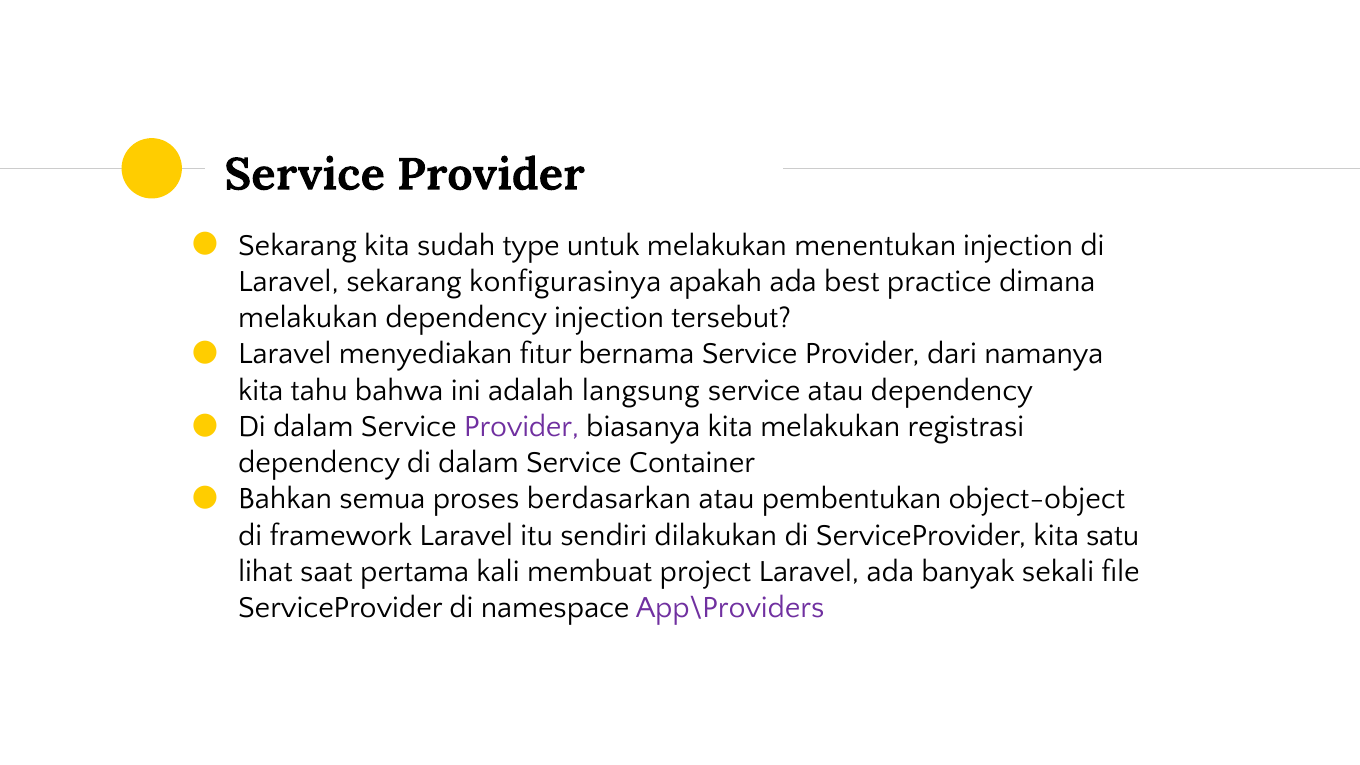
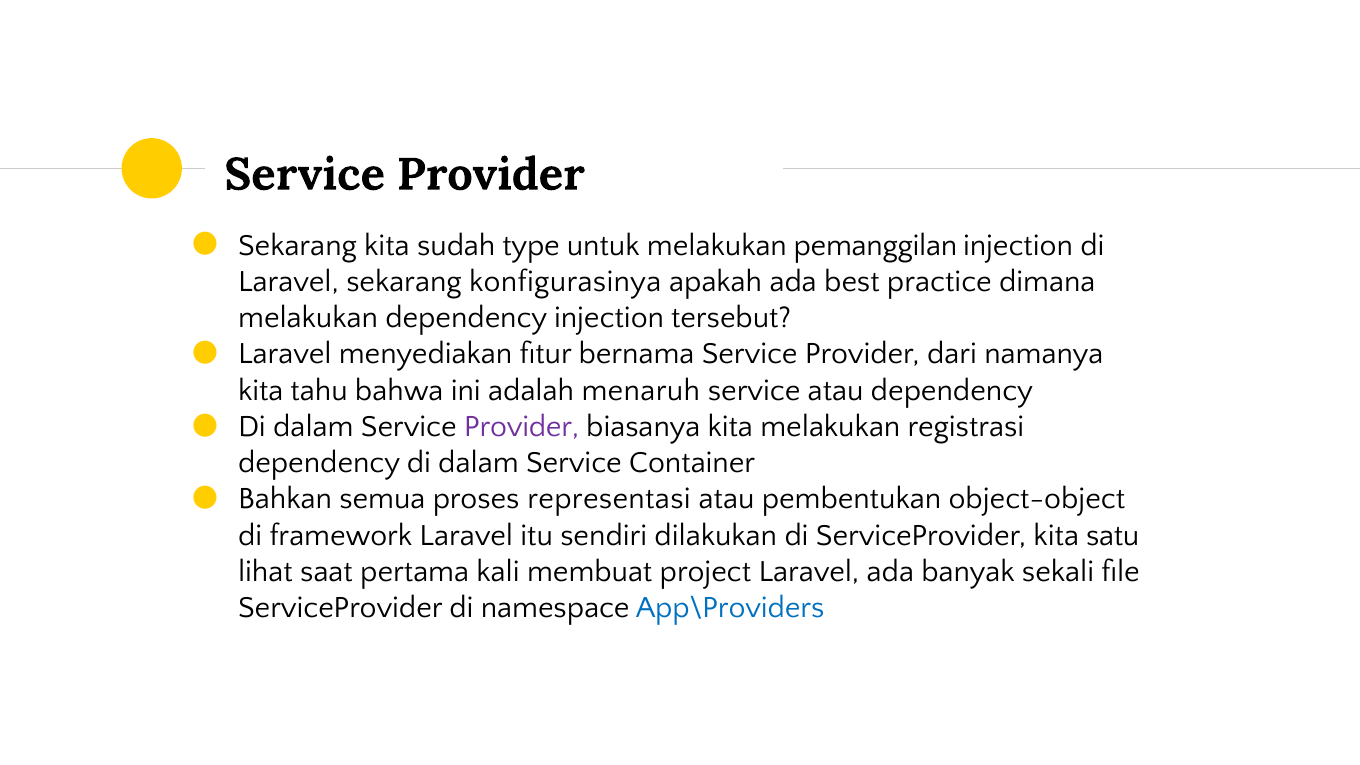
menentukan: menentukan -> pemanggilan (875, 245)
langsung: langsung -> menaruh (641, 390)
berdasarkan: berdasarkan -> representasi (609, 499)
App\Providers colour: purple -> blue (730, 608)
